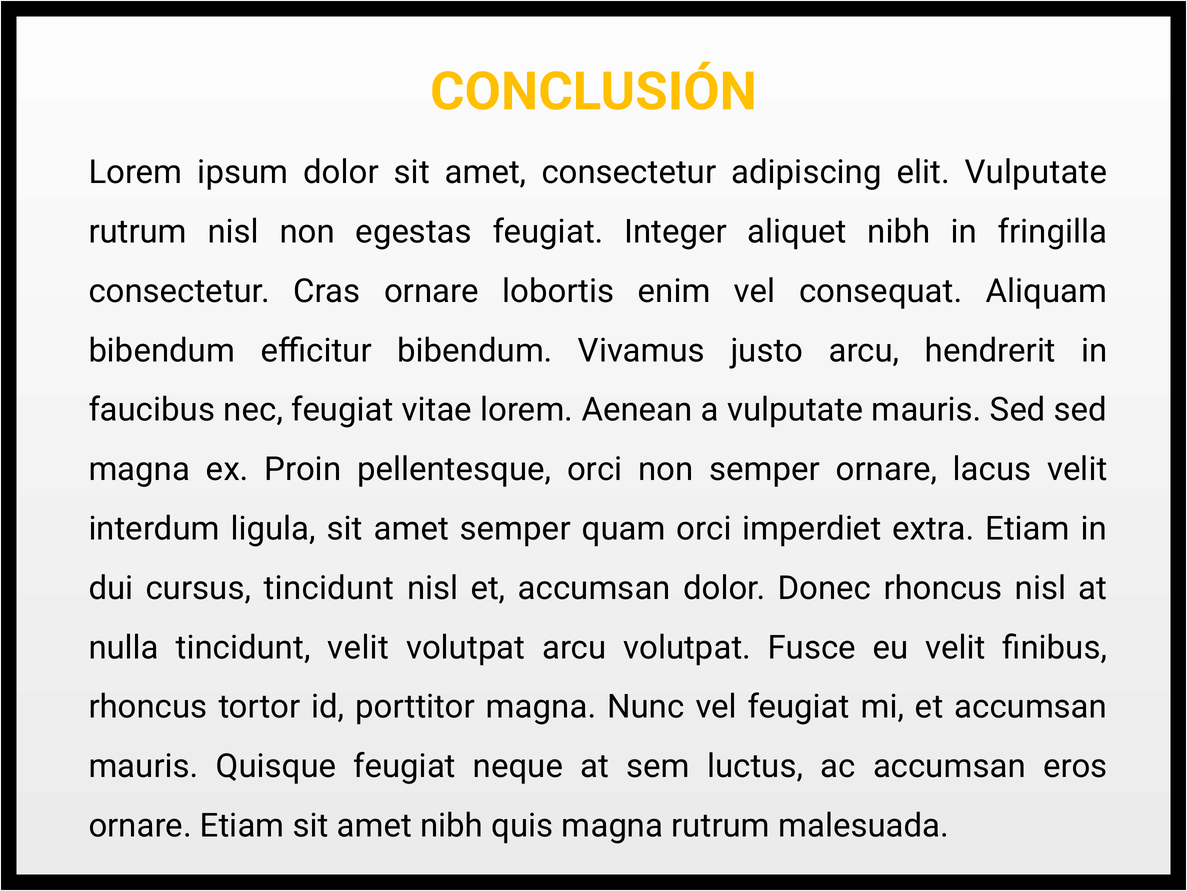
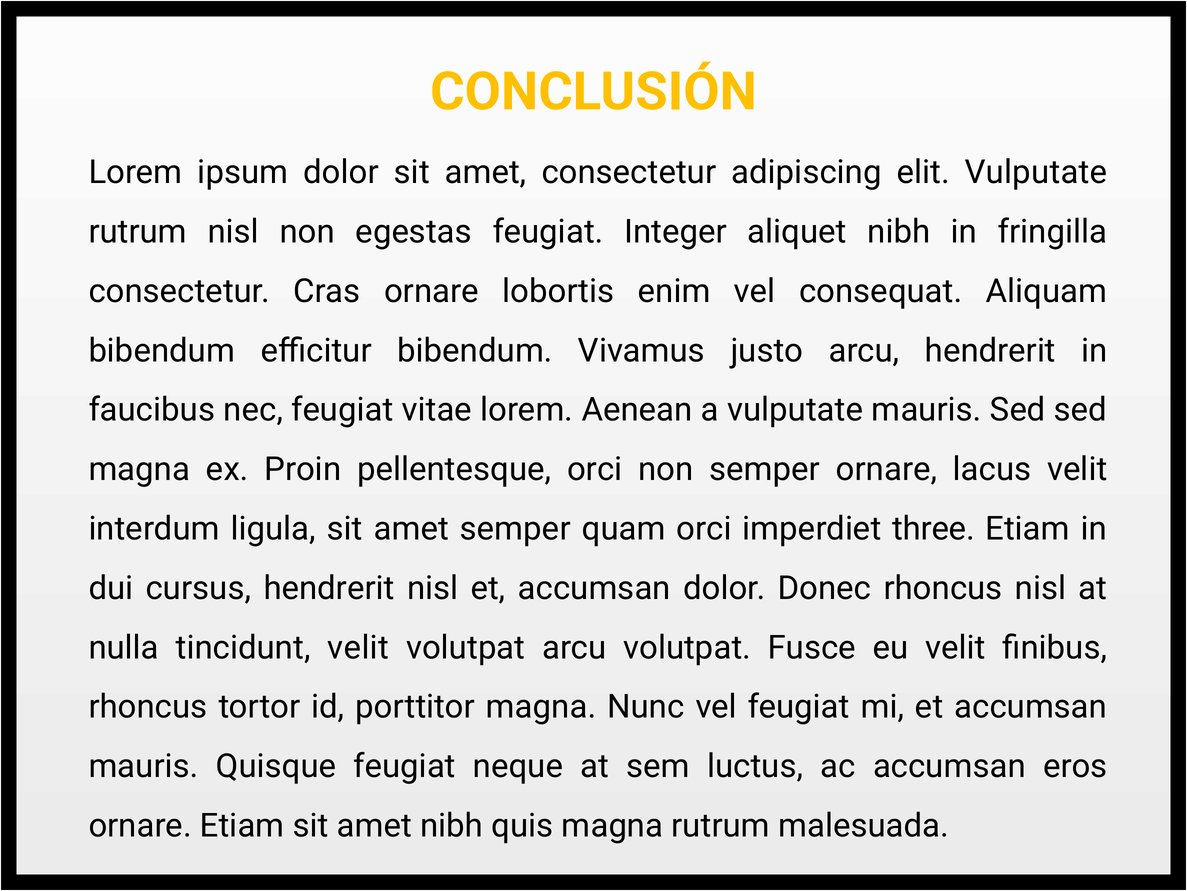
extra: extra -> three (933, 528)
cursus tincidunt: tincidunt -> hendrerit (329, 588)
